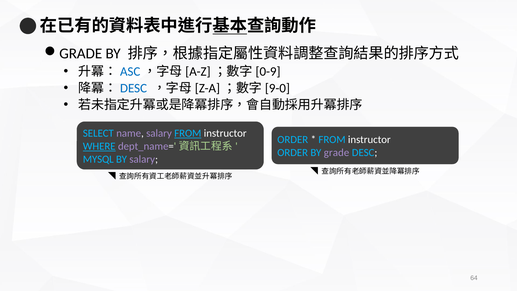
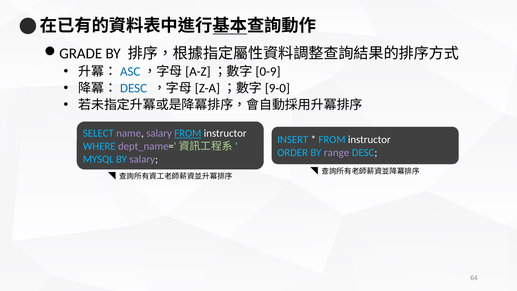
ORDER: ORDER -> INSERT (293, 140)
WHERE underline: present -> none (99, 146)
BY grade: grade -> range (337, 153)
